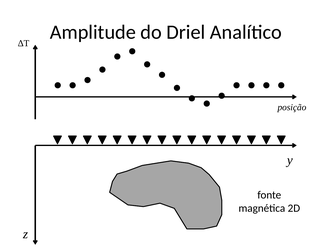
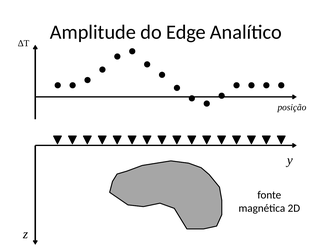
Driel: Driel -> Edge (186, 32)
